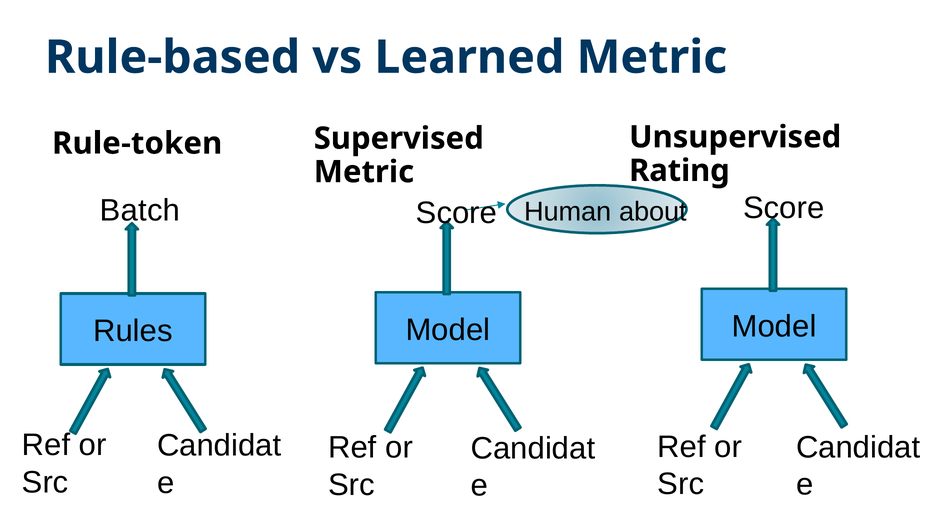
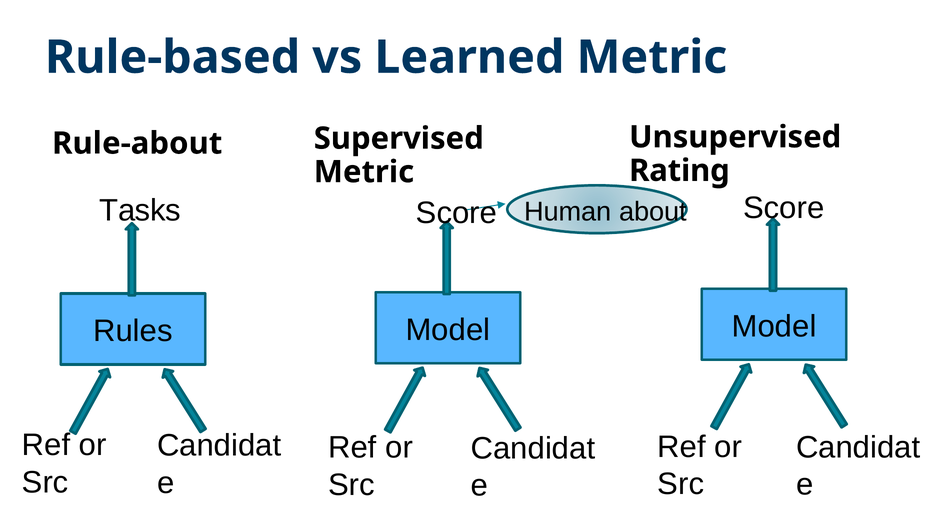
Rule-token: Rule-token -> Rule-about (137, 143)
Batch: Batch -> Tasks (140, 211)
